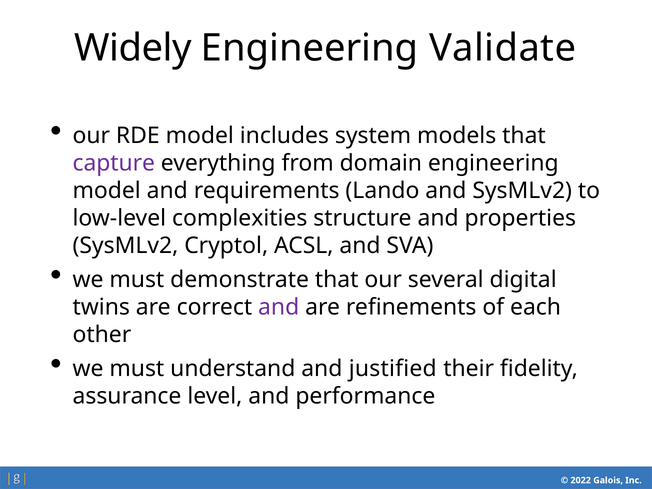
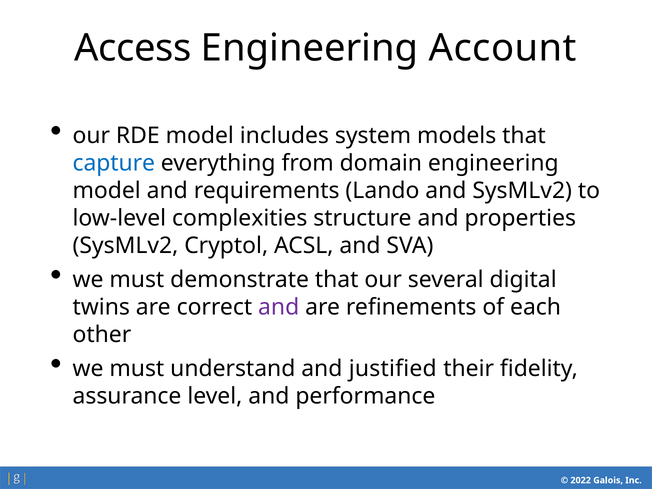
Widely: Widely -> Access (133, 48)
Validate: Validate -> Account (503, 48)
capture colour: purple -> blue (114, 163)
